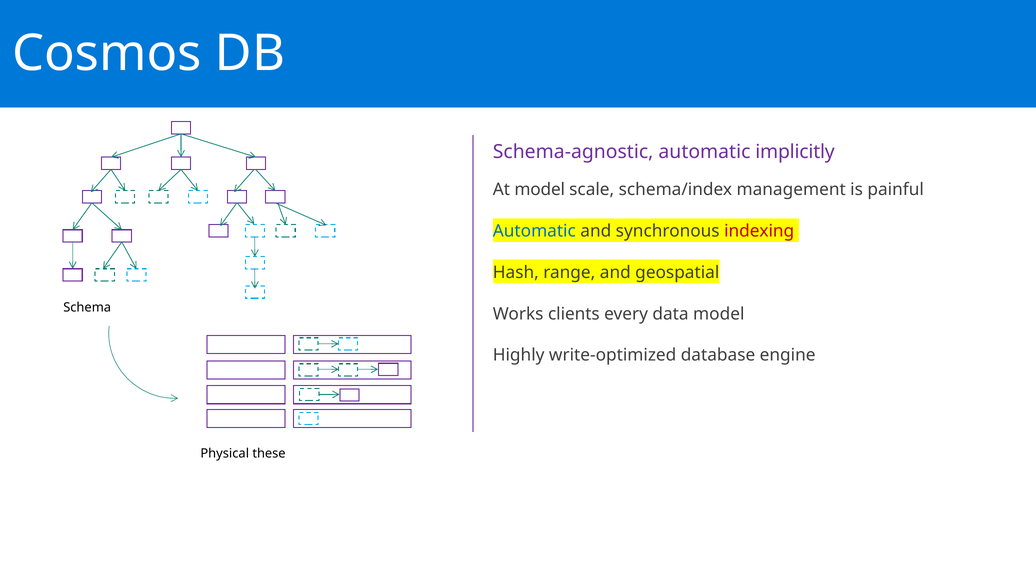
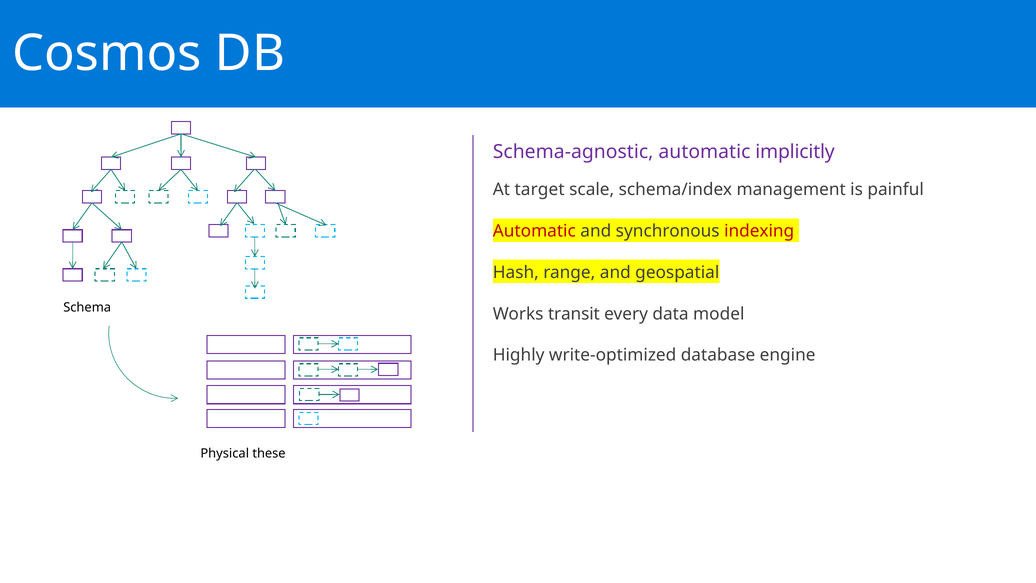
At model: model -> target (540, 189)
Automatic colour: blue -> red (534, 231)
clients: clients -> transit (574, 314)
